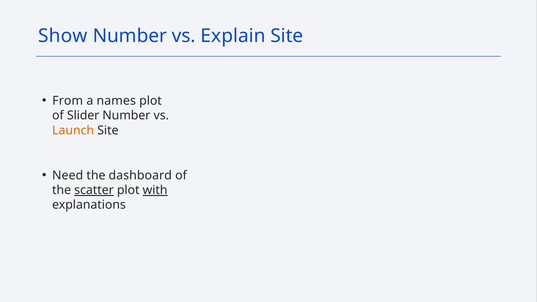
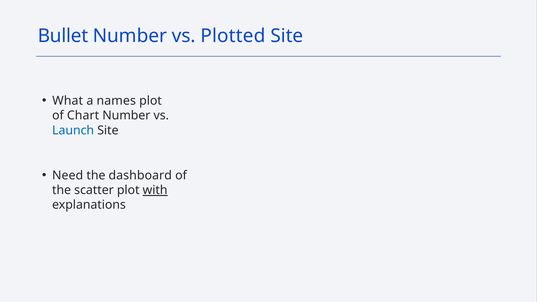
Show: Show -> Bullet (63, 36)
Explain: Explain -> Plotted (233, 36)
From: From -> What (68, 101)
Slider: Slider -> Chart (83, 116)
Launch colour: orange -> blue (73, 130)
scatter underline: present -> none (94, 190)
